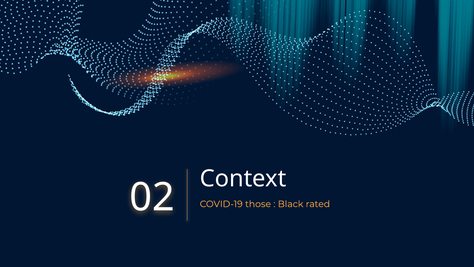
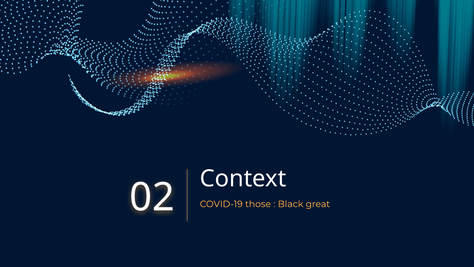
rated: rated -> great (318, 204)
